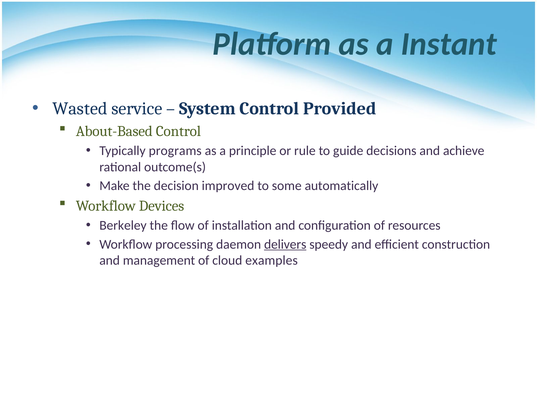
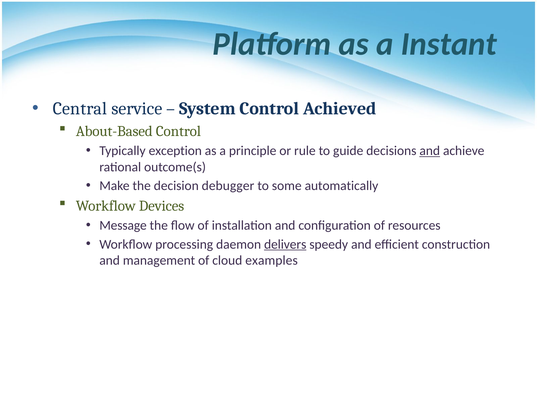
Wasted: Wasted -> Central (80, 109)
Provided: Provided -> Achieved (340, 109)
programs: programs -> exception (175, 151)
and underline: none -> present (430, 151)
improved: improved -> debugger (228, 186)
Berkeley: Berkeley -> Message (123, 225)
